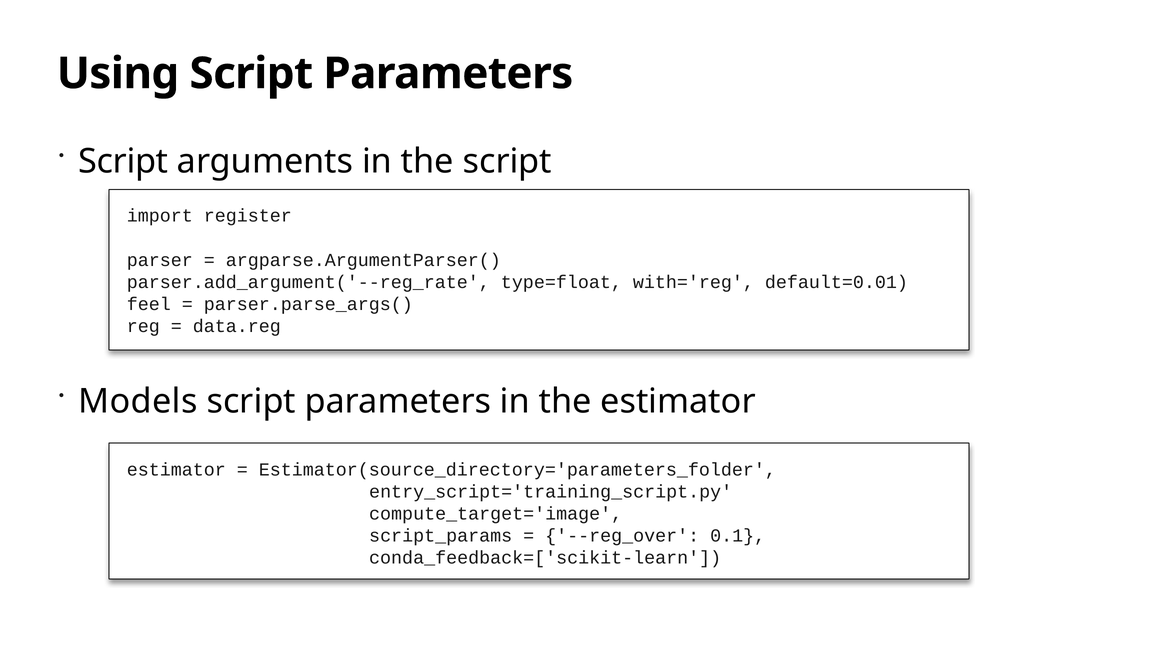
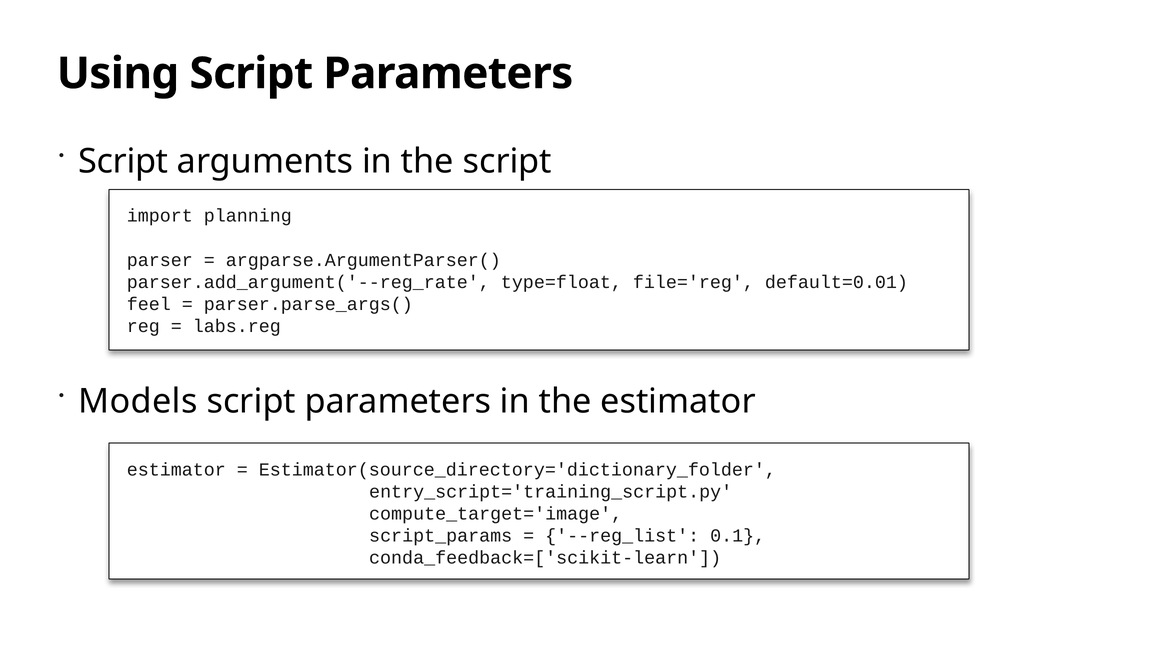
register: register -> planning (248, 216)
with='reg: with='reg -> file='reg (693, 282)
data.reg: data.reg -> labs.reg (237, 326)
Estimator(source_directory='parameters_folder: Estimator(source_directory='parameters_folder -> Estimator(source_directory='dictionary_folder (517, 470)
--reg_over: --reg_over -> --reg_list (622, 536)
